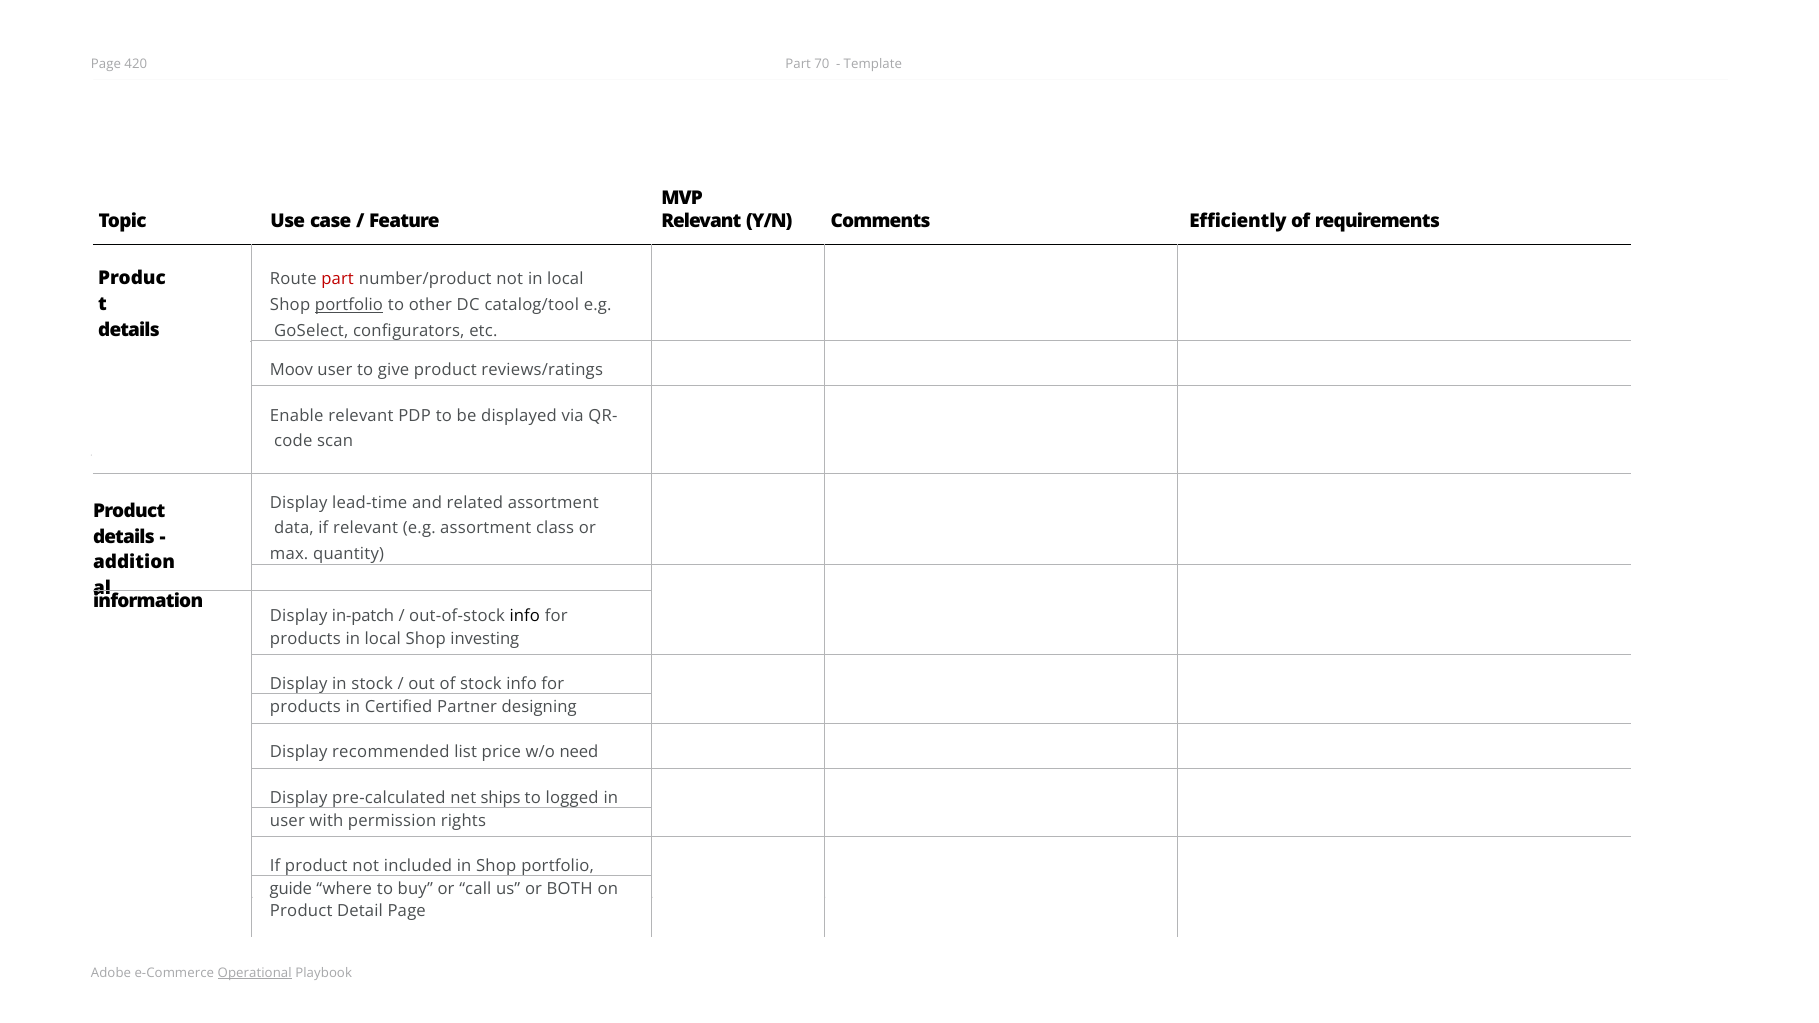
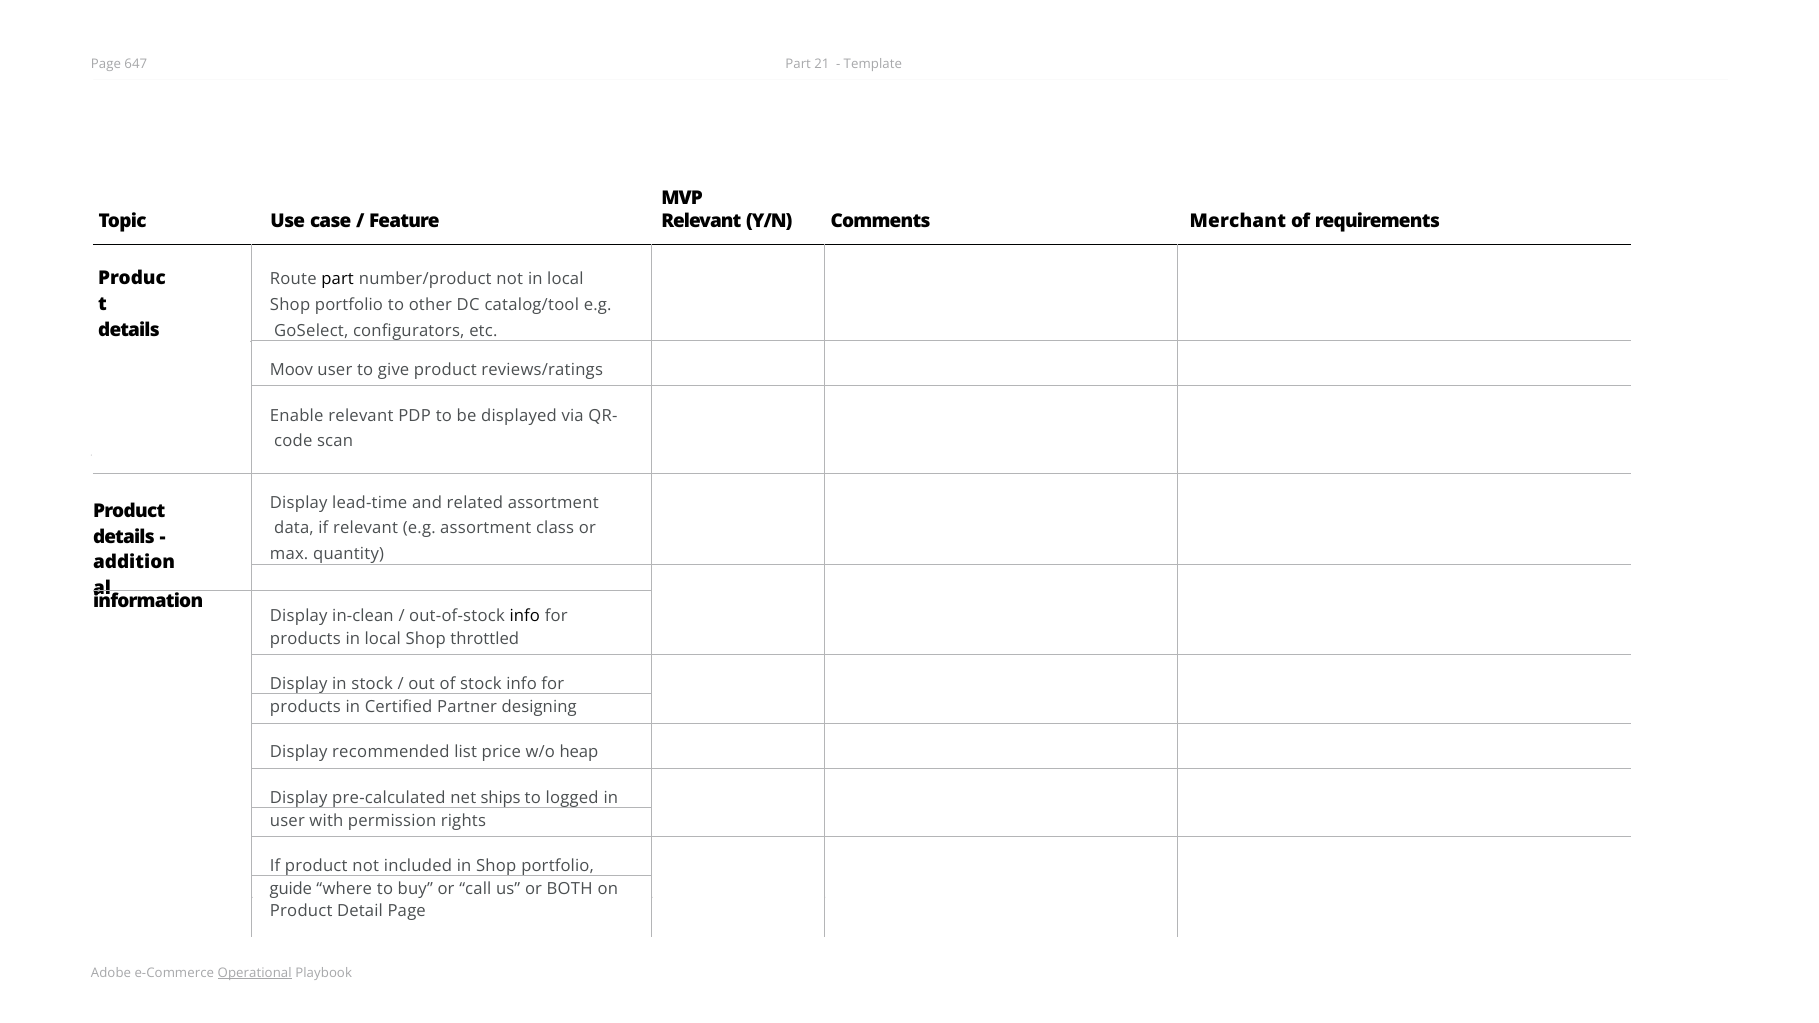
420: 420 -> 647 (136, 64)
70: 70 -> 21 (822, 64)
Efficiently: Efficiently -> Merchant (1238, 221)
part colour: red -> black (338, 280)
portfolio underline: present -> none (349, 305)
in-patch: in-patch -> in-clean (363, 616)
investing: investing -> throttled (485, 639)
need: need -> heap (579, 753)
